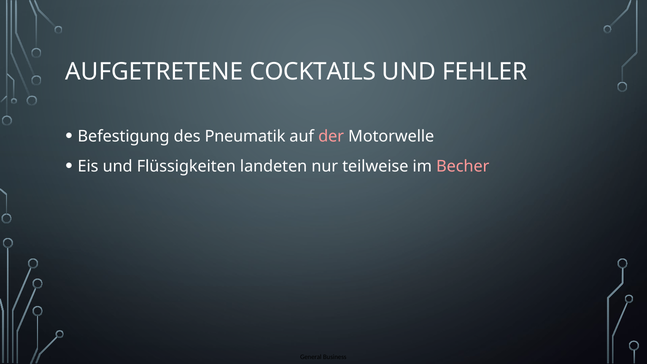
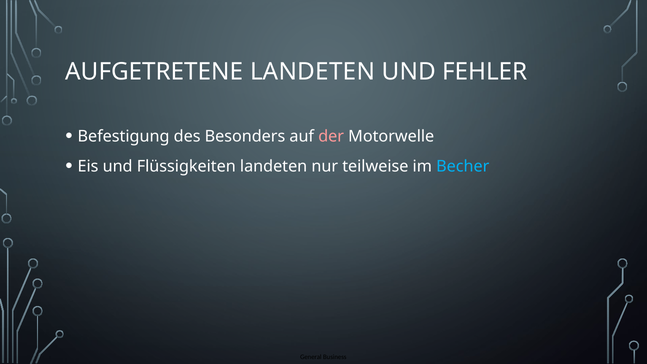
AUFGETRETENE COCKTAILS: COCKTAILS -> LANDETEN (313, 72)
Pneumatik: Pneumatik -> Besonders (245, 137)
Becher colour: pink -> light blue (463, 167)
